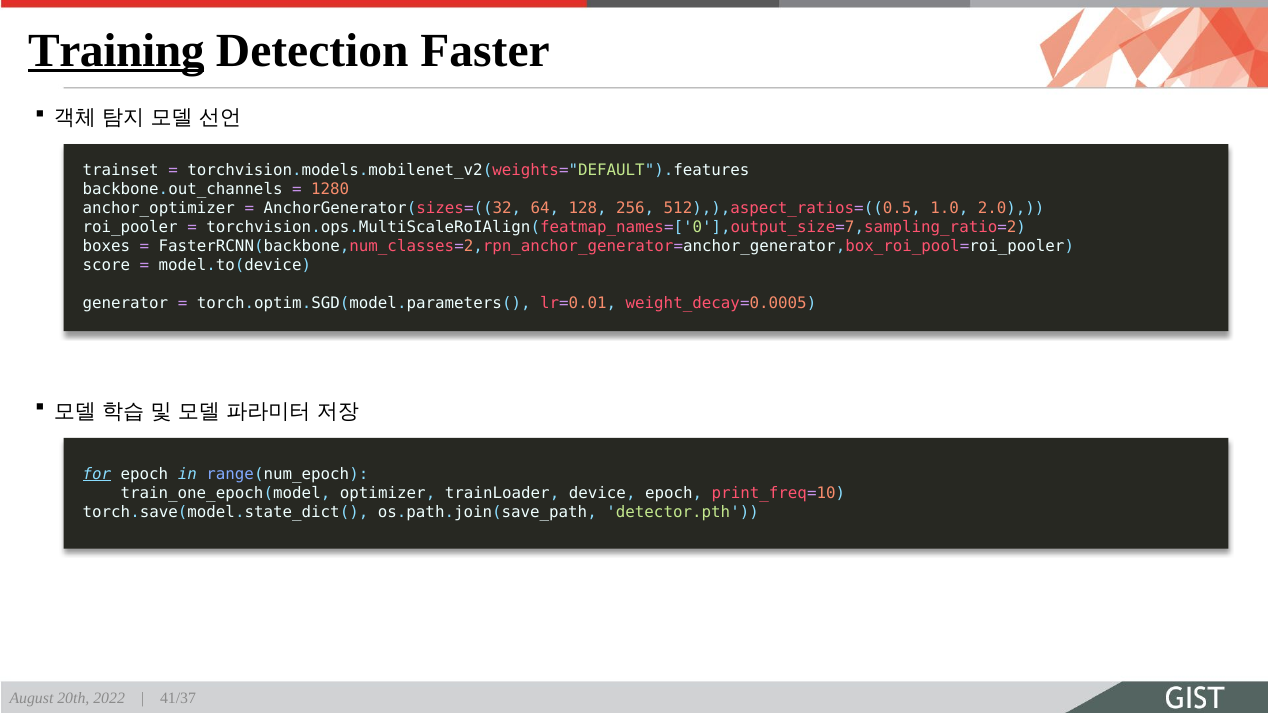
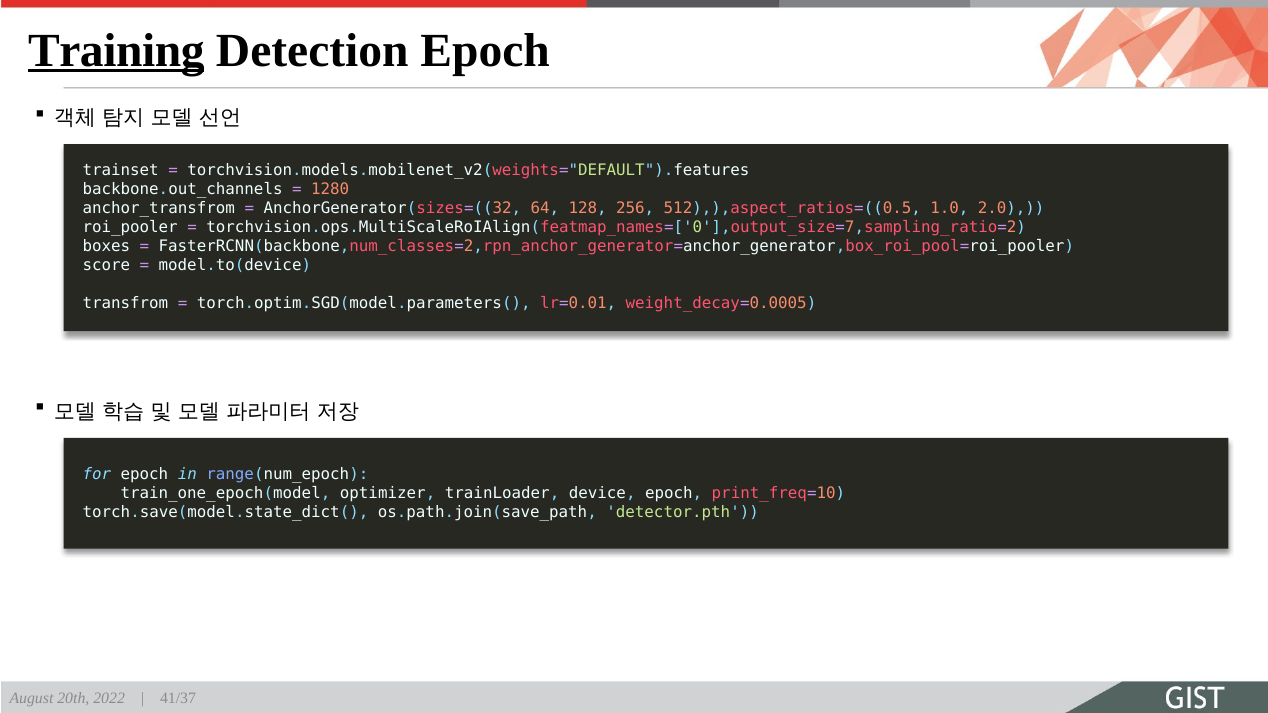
Detection Faster: Faster -> Epoch (485, 50)
anchor_optimizer: anchor_optimizer -> anchor_transfrom (159, 208)
generator: generator -> transfrom (125, 303)
for underline: present -> none (97, 474)
